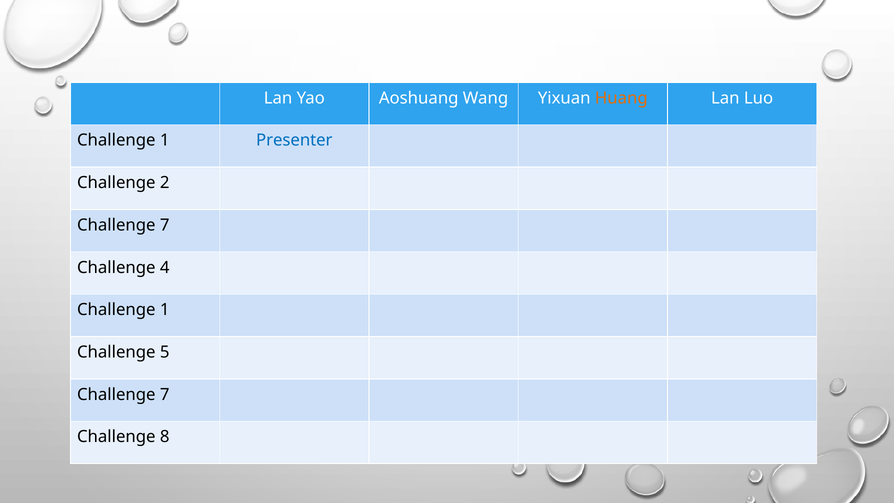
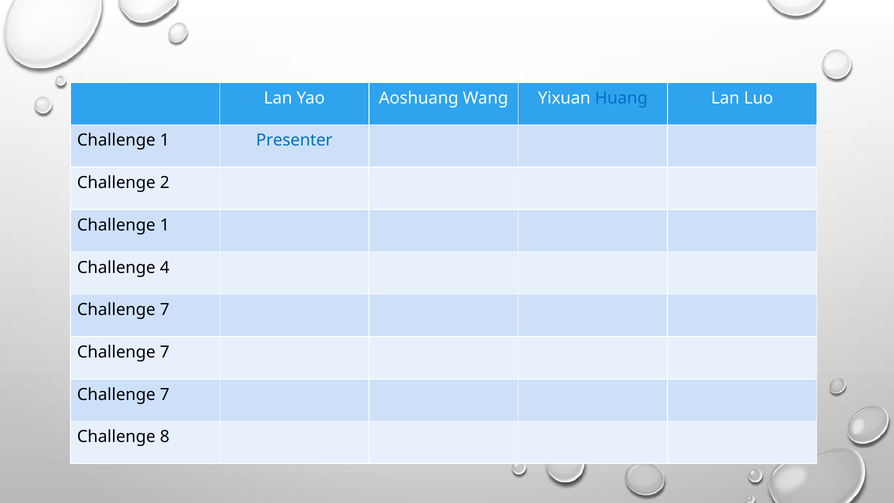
Huang colour: orange -> blue (621, 98)
7: 7 -> 1 (165, 225)
1: 1 -> 7 (165, 310)
5: 5 -> 7 (165, 352)
